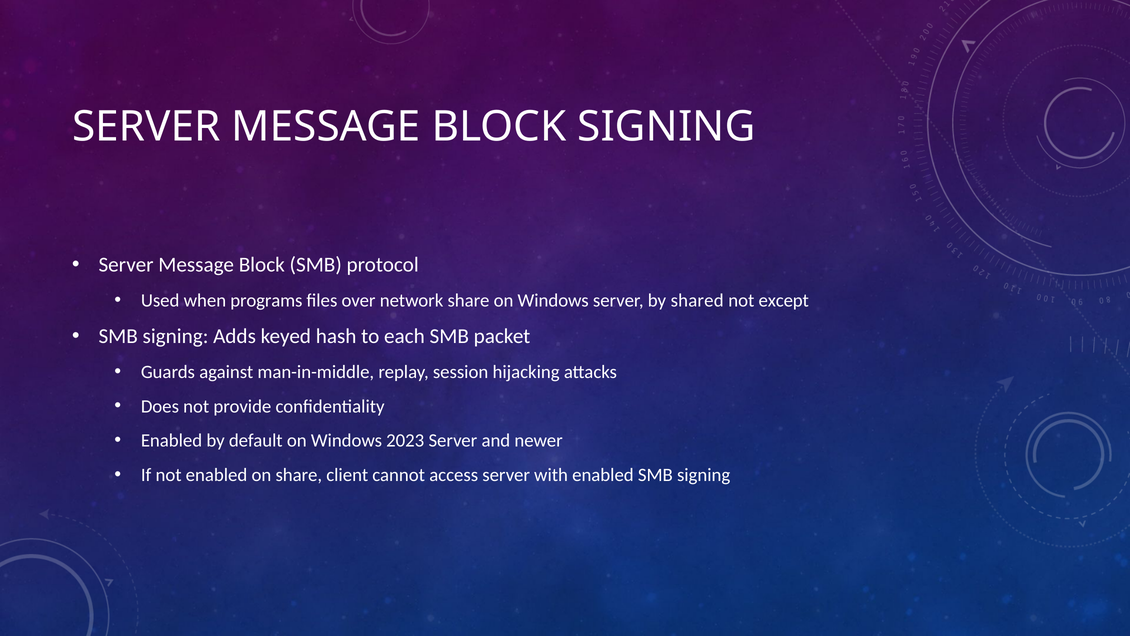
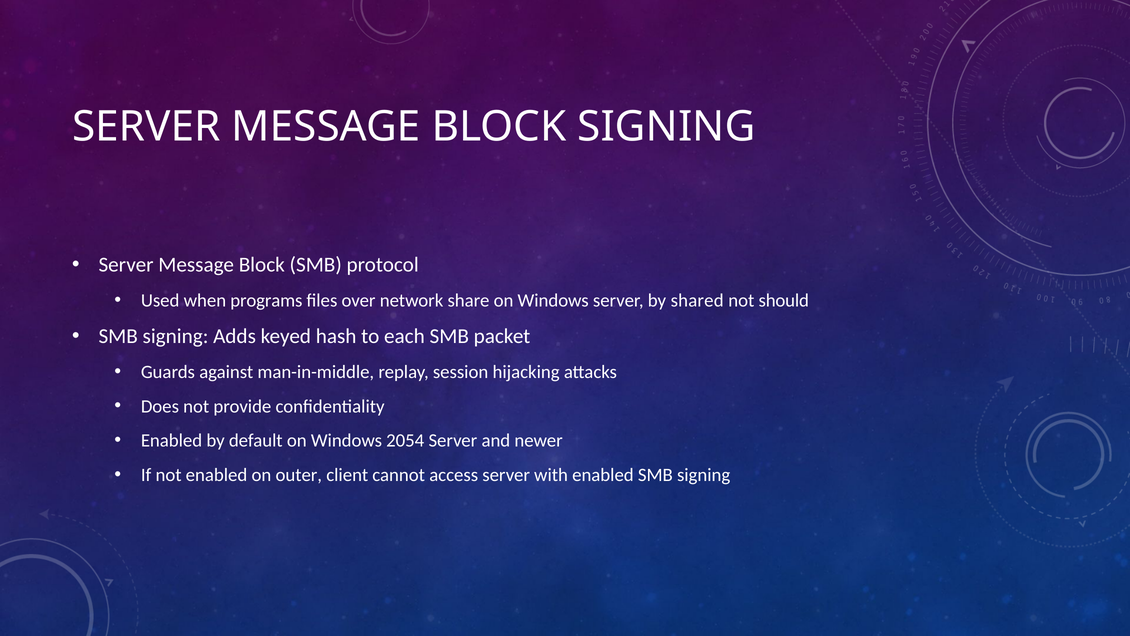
except: except -> should (784, 300)
2023: 2023 -> 2054 (405, 440)
on share: share -> outer (299, 475)
